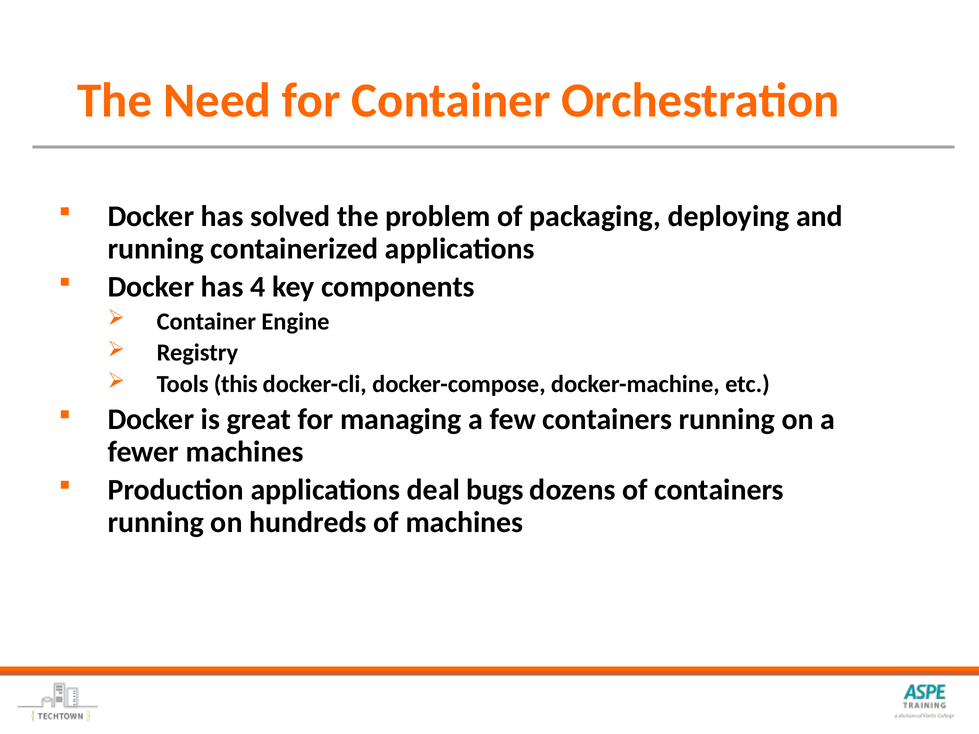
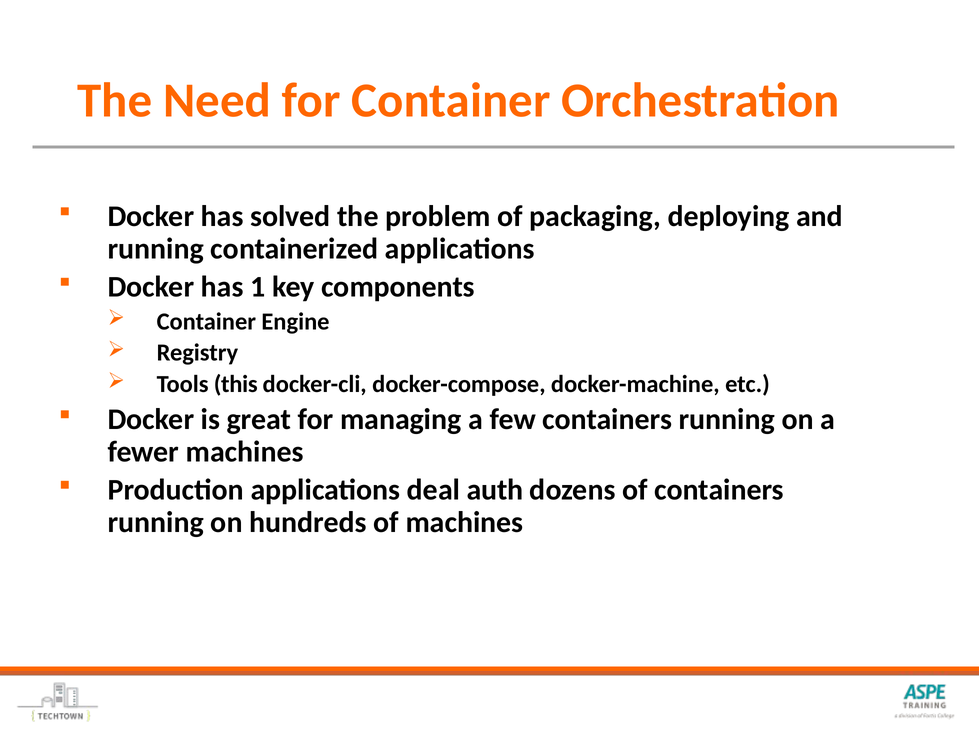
4: 4 -> 1 (258, 287)
bugs: bugs -> auth (495, 490)
